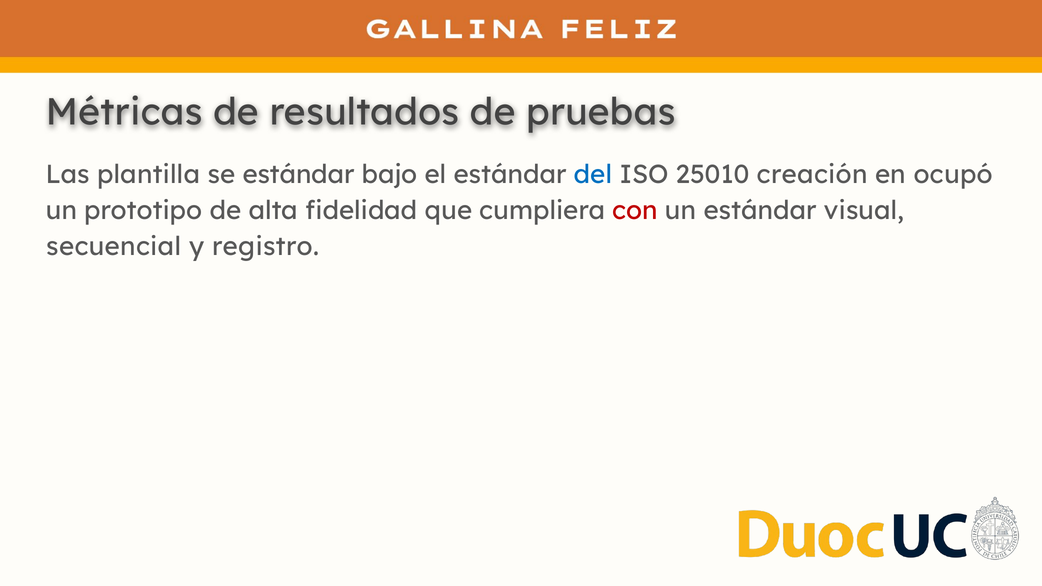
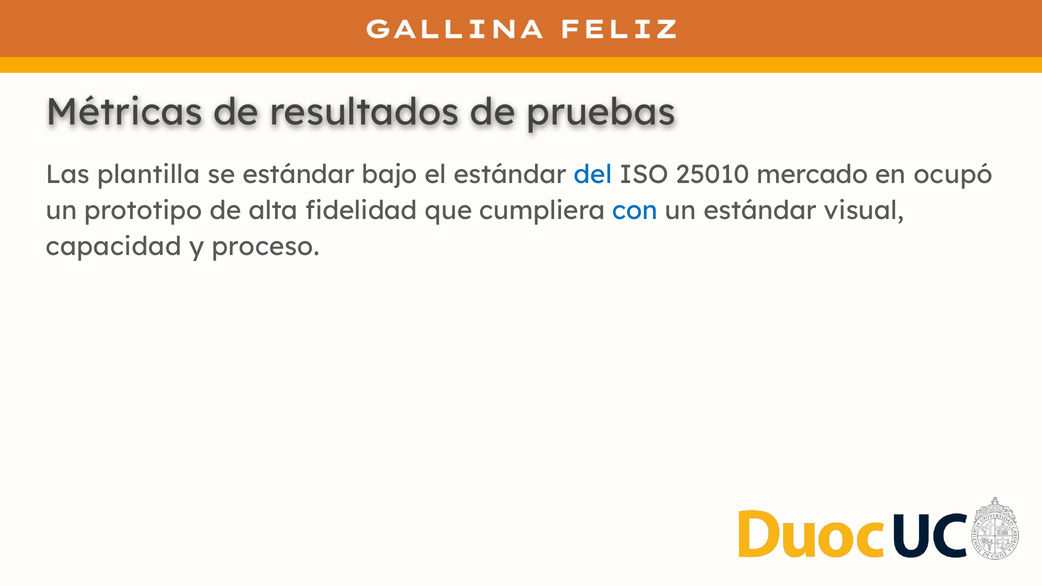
creación: creación -> mercado (813, 175)
con colour: red -> blue (635, 211)
secuencial: secuencial -> capacidad (114, 247)
registro: registro -> proceso (266, 247)
